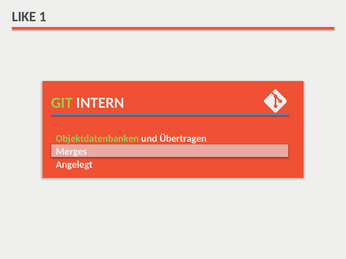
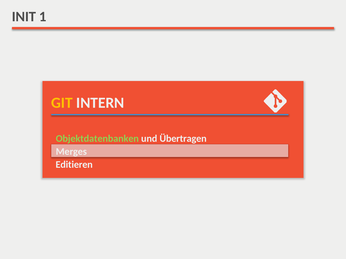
LIKE: LIKE -> INIT (24, 17)
GIT colour: light green -> yellow (62, 103)
Angelegt: Angelegt -> Editieren (74, 165)
